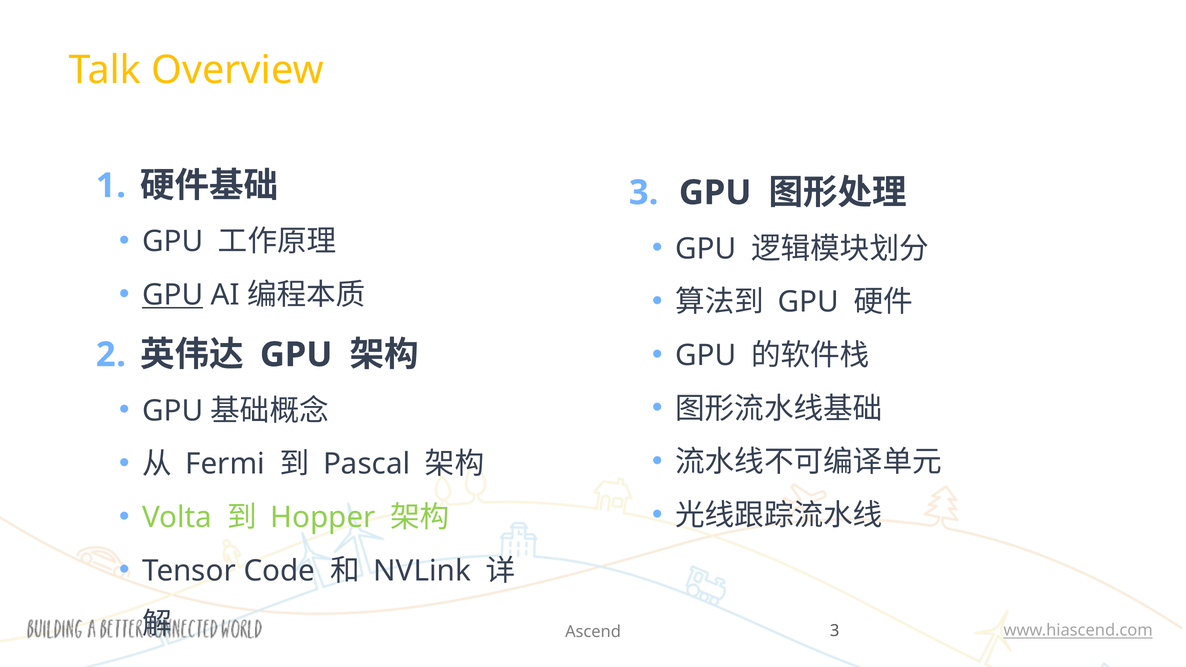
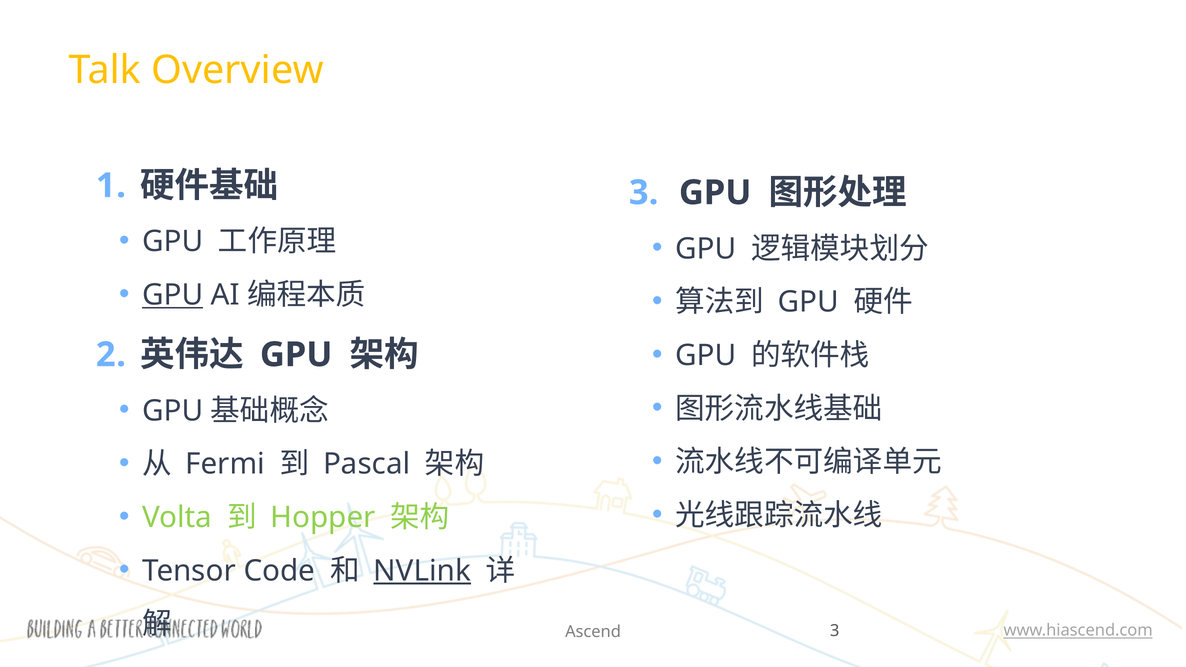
NVLink underline: none -> present (422, 571)
